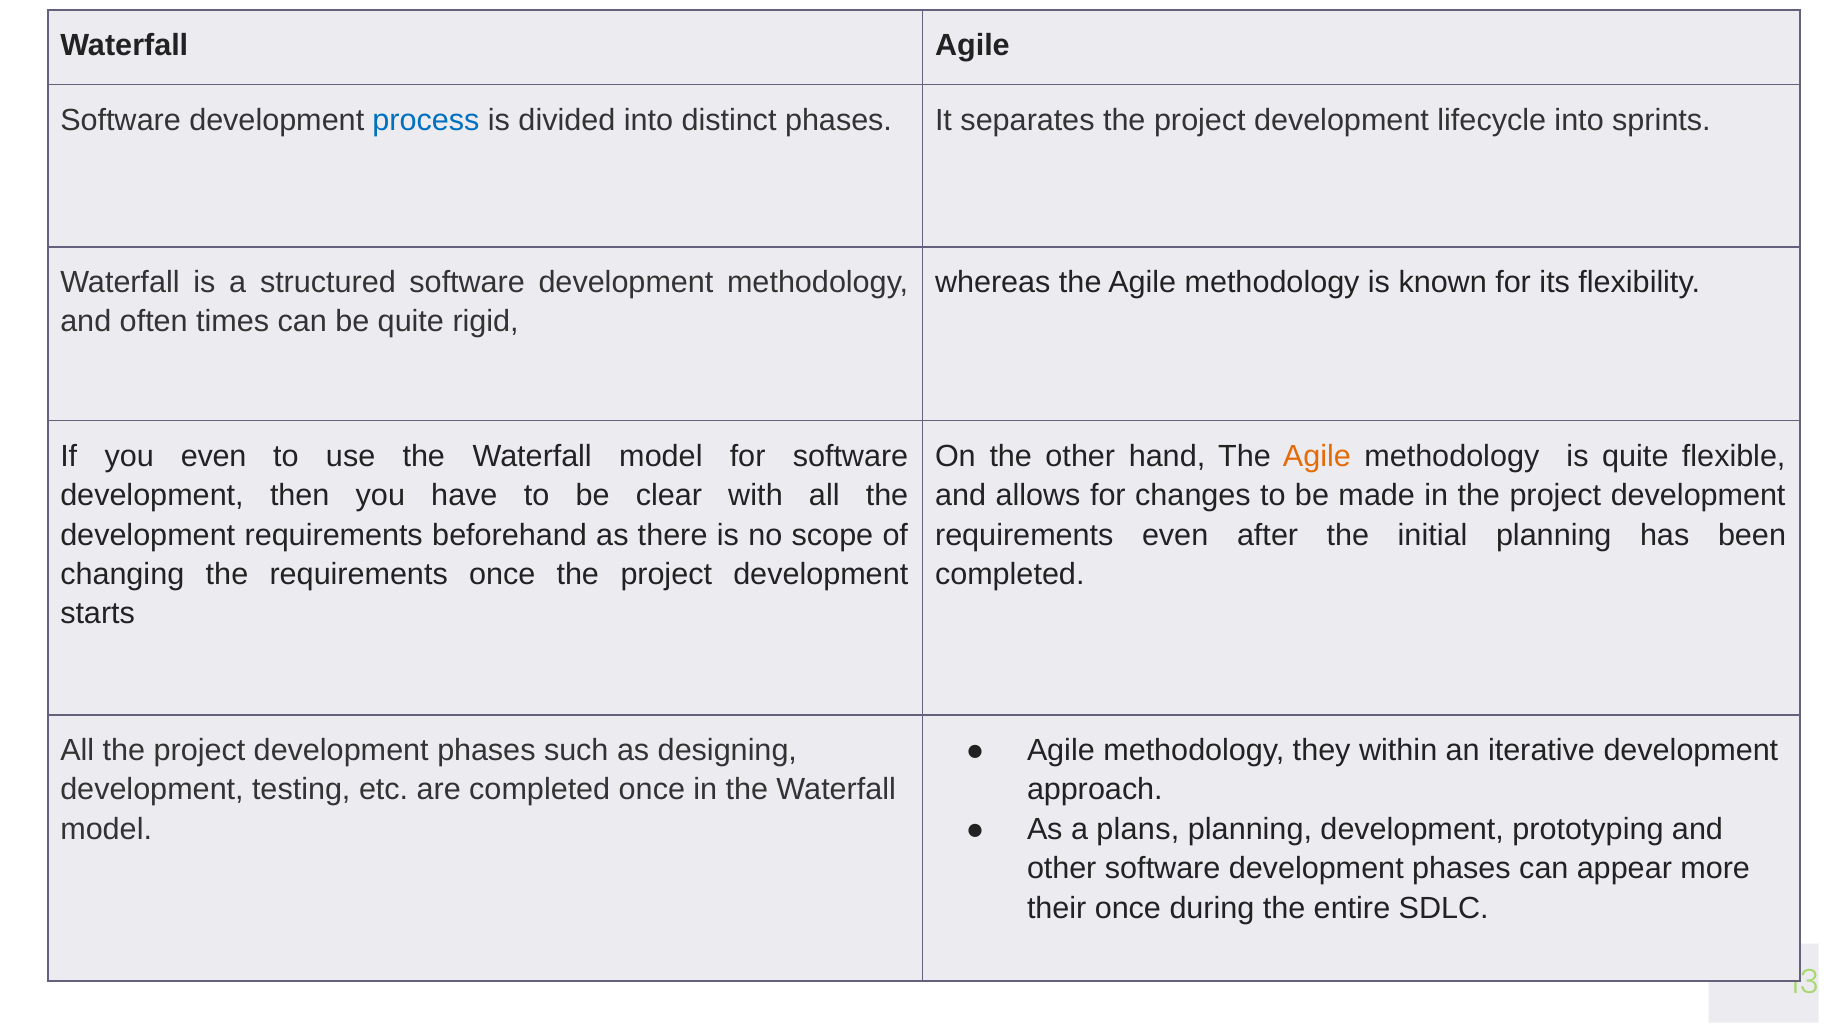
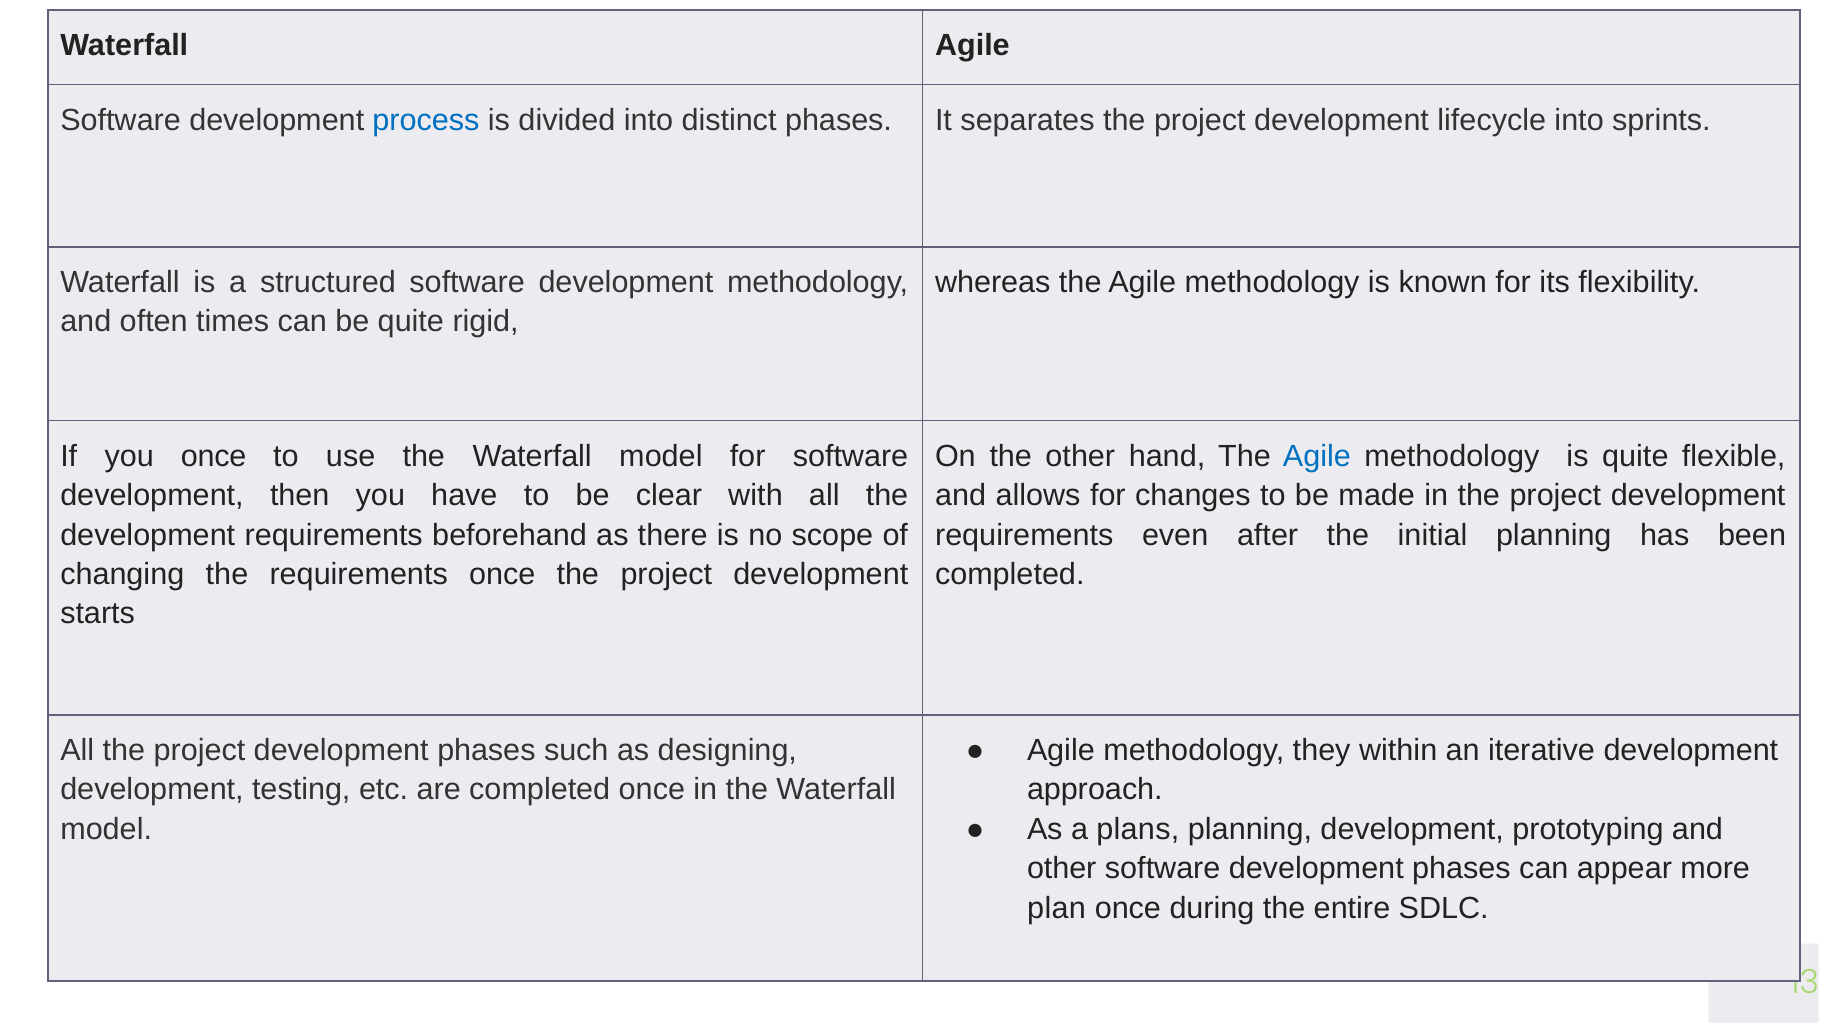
you even: even -> once (214, 456)
Agile colour: orange -> blue (1317, 456)
their: their -> plan (1057, 908)
